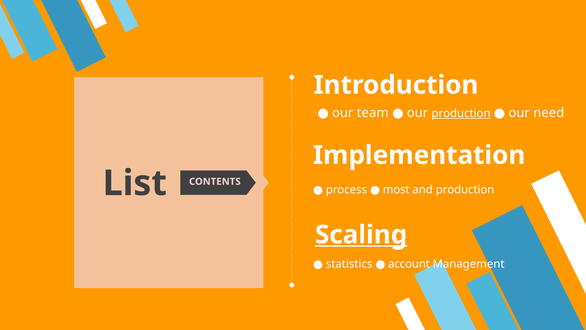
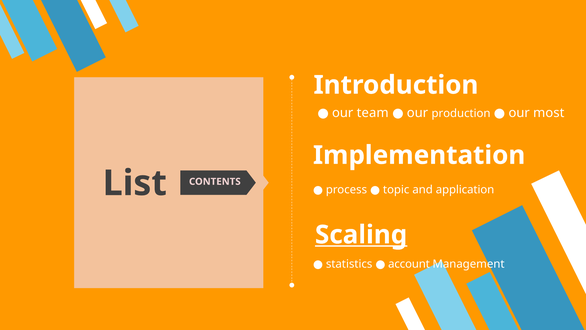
production underline: present -> none (461, 113)
need: need -> most (549, 113)
most: most -> topic (396, 190)
and production: production -> application (465, 190)
